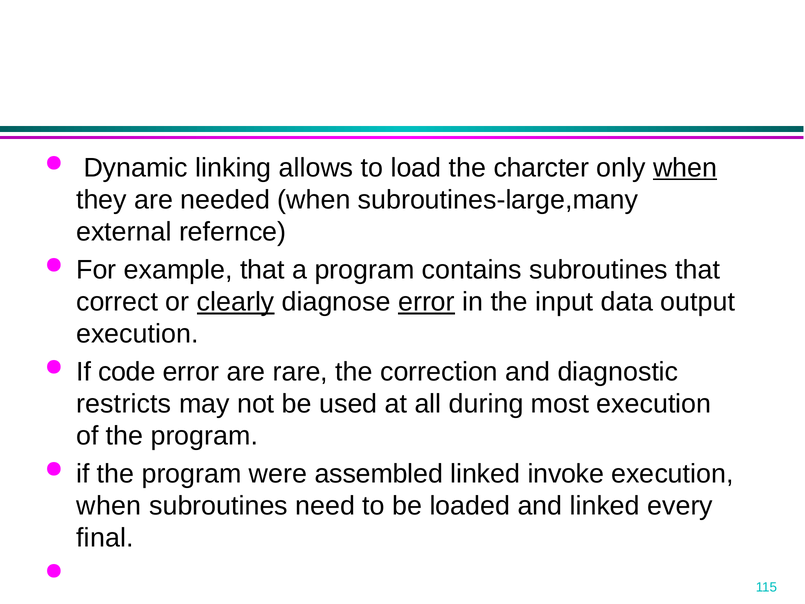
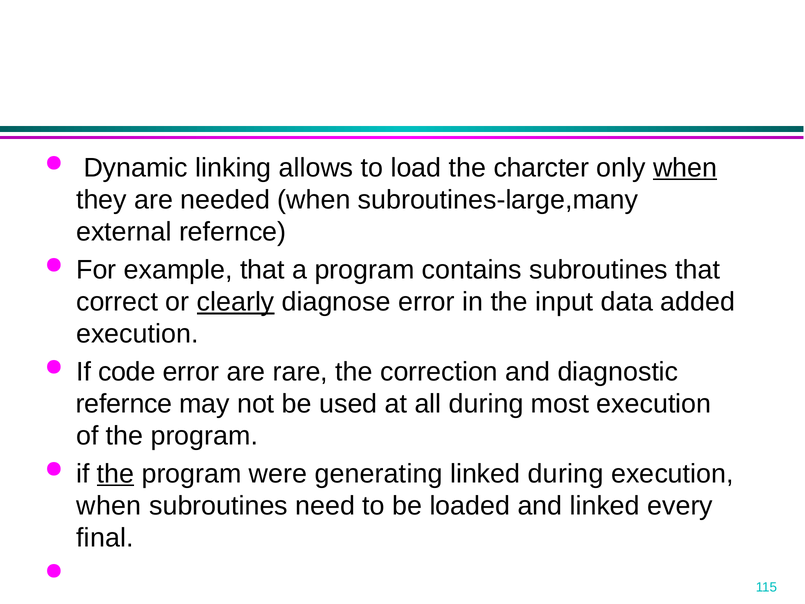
error underline: present -> none (426, 302)
output: output -> added (698, 302)
restricts: restricts -> refernce (124, 404)
the underline: none -> present (116, 474)
assembled: assembled -> generating (379, 474)
linked invoke: invoke -> during (566, 474)
